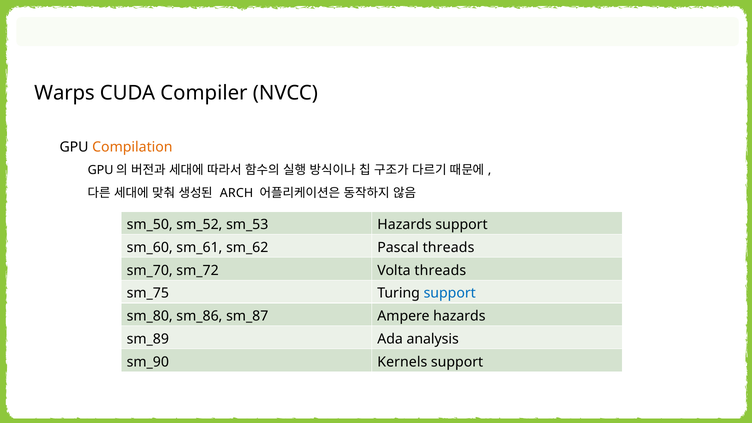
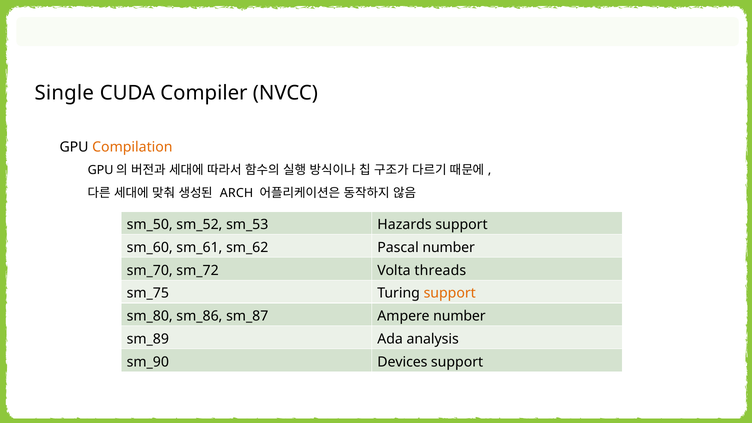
Warps: Warps -> Single (64, 93)
Pascal threads: threads -> number (449, 248)
support colour: blue -> orange (450, 293)
Ampere hazards: hazards -> number (459, 316)
Kernels: Kernels -> Devices (402, 362)
